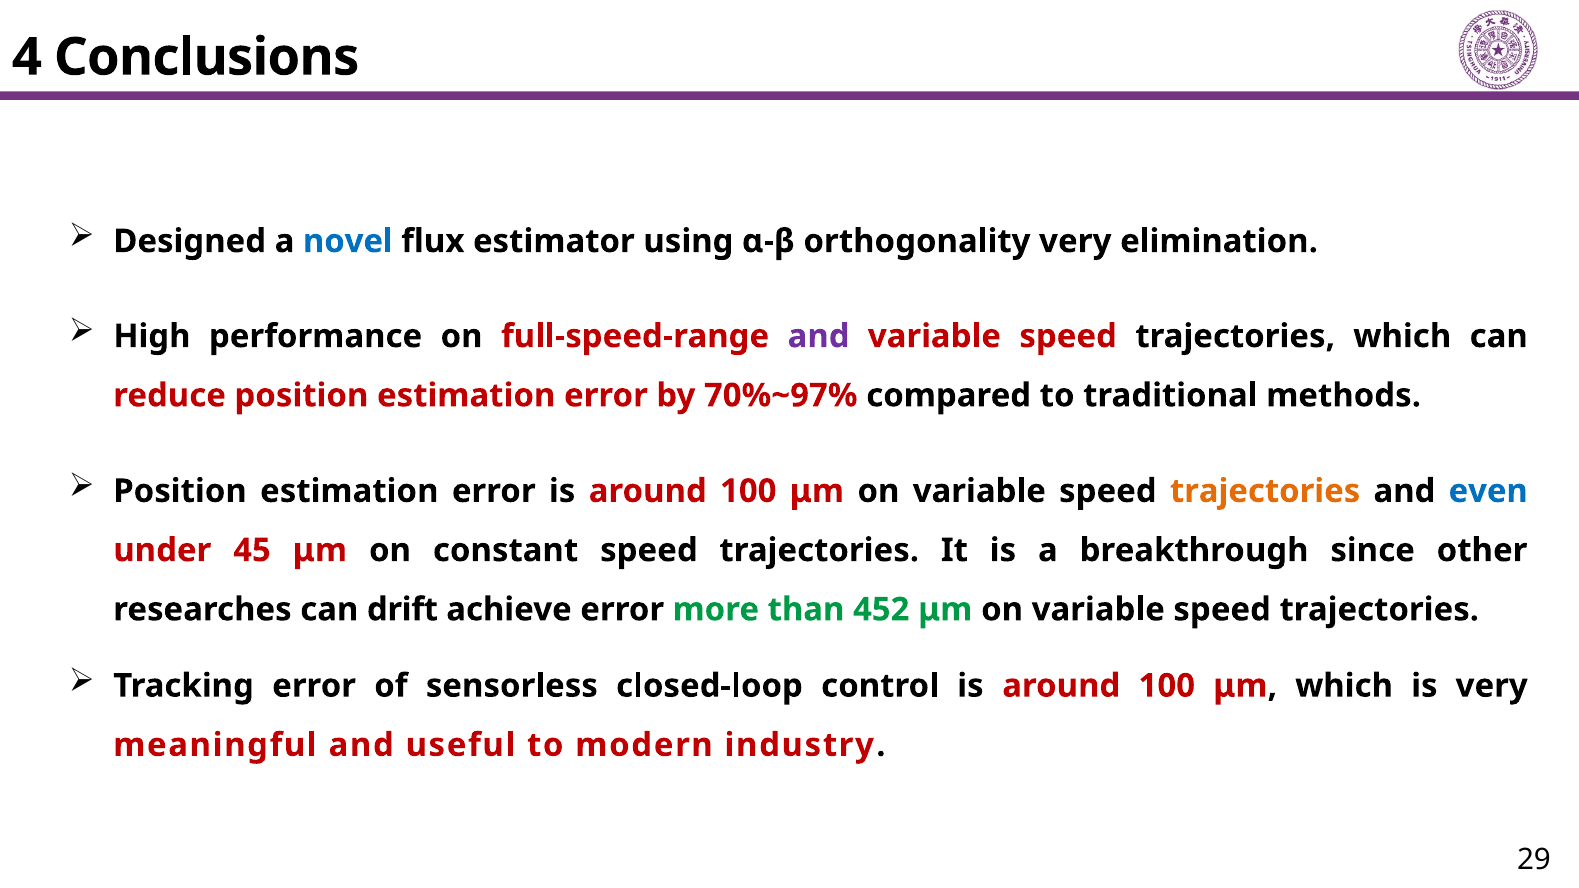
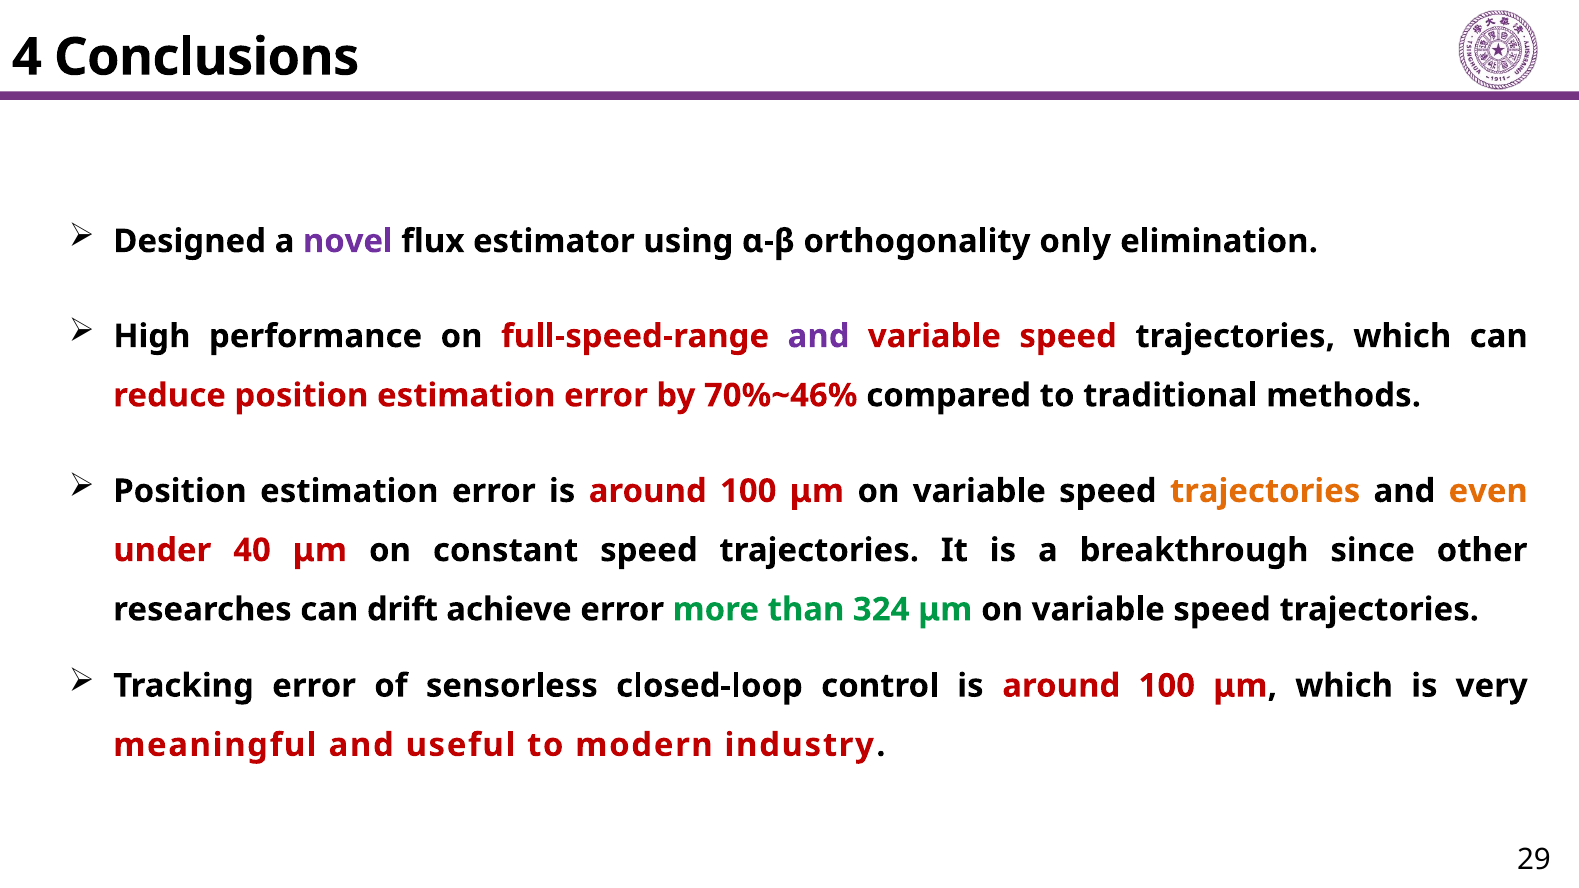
novel colour: blue -> purple (348, 241)
orthogonality very: very -> only (1075, 241)
70%~97%: 70%~97% -> 70%~46% (781, 396)
even colour: blue -> orange (1488, 491)
45: 45 -> 40 (252, 550)
452: 452 -> 324 (881, 610)
